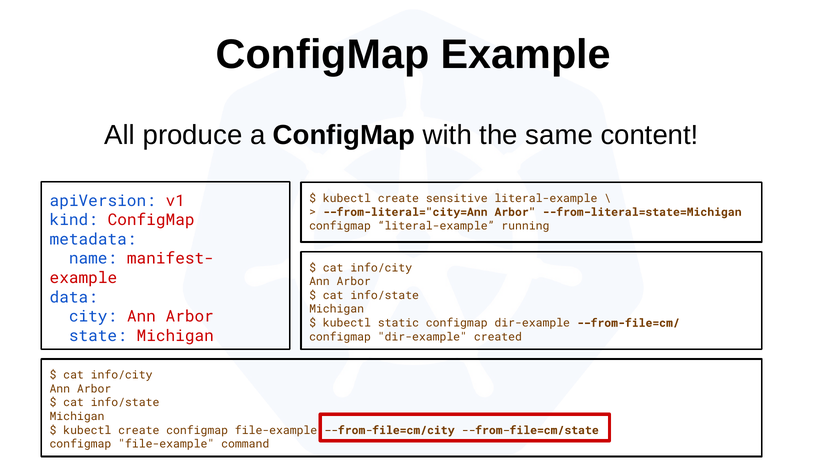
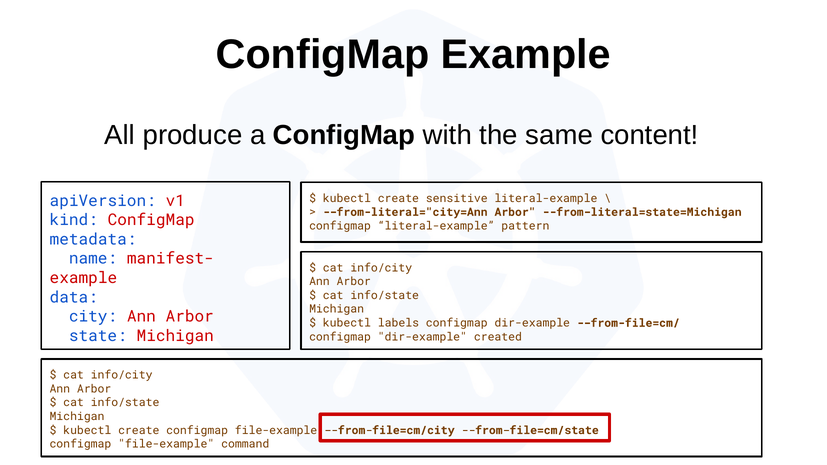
running: running -> pattern (525, 226)
static: static -> labels (398, 323)
